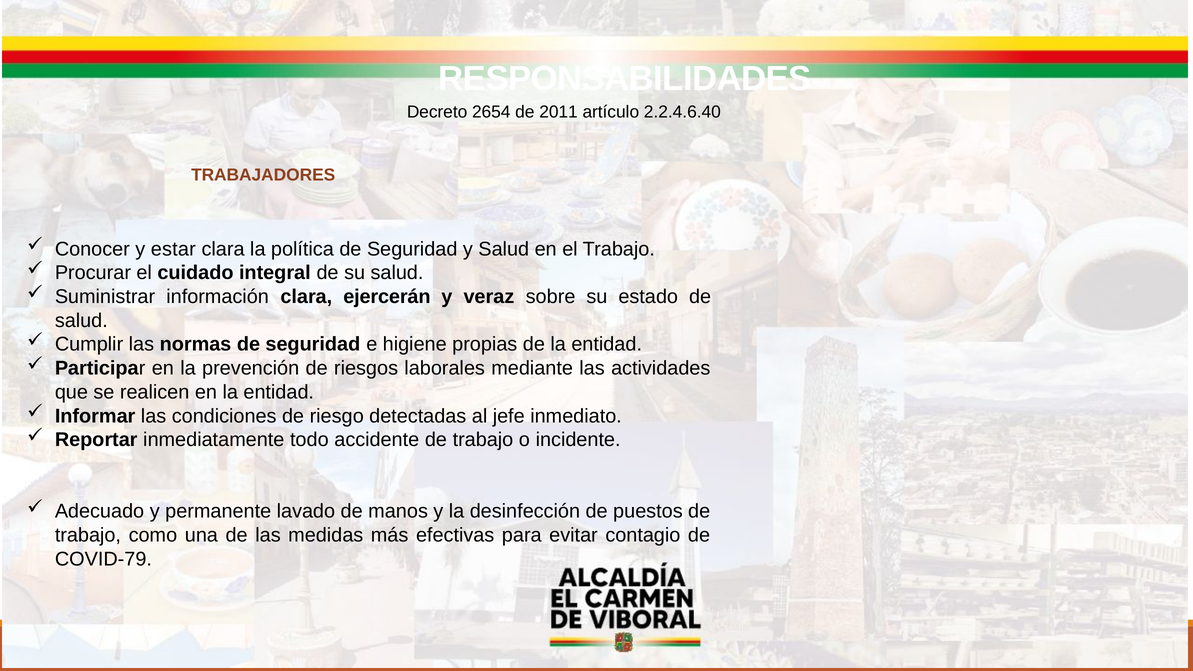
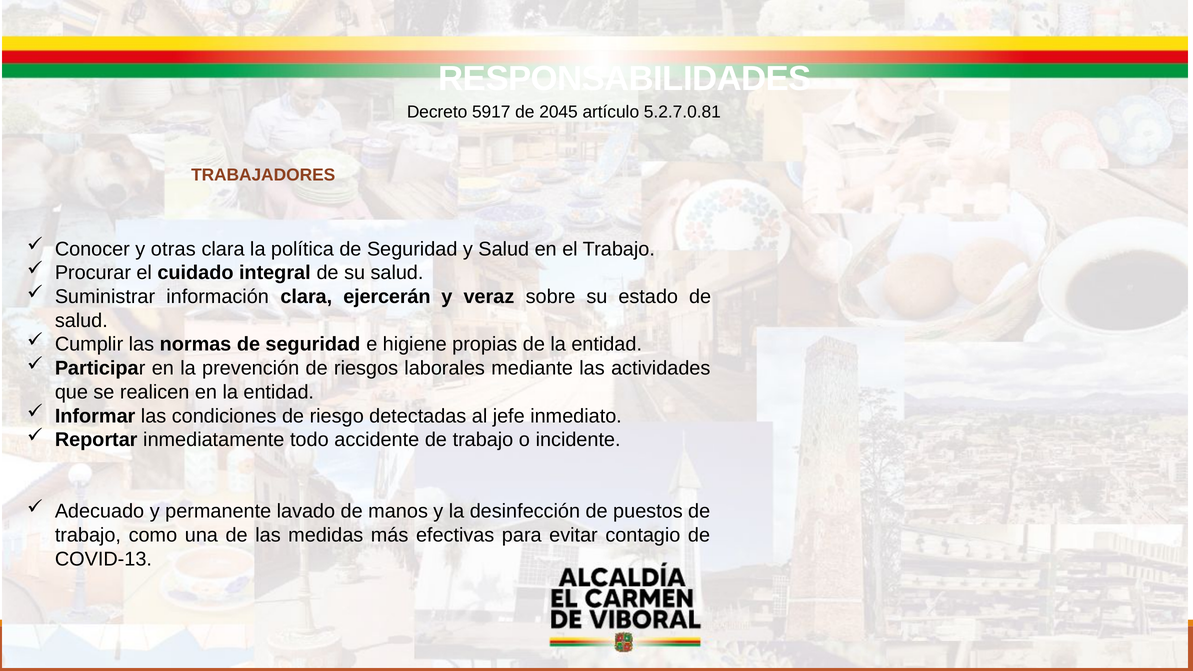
2654: 2654 -> 5917 (491, 112)
2011: 2011 -> 2045 (559, 112)
2.2.4.6.40: 2.2.4.6.40 -> 5.2.7.0.81 (682, 112)
estar: estar -> otras (173, 249)
COVID-79: COVID-79 -> COVID-13 (103, 559)
